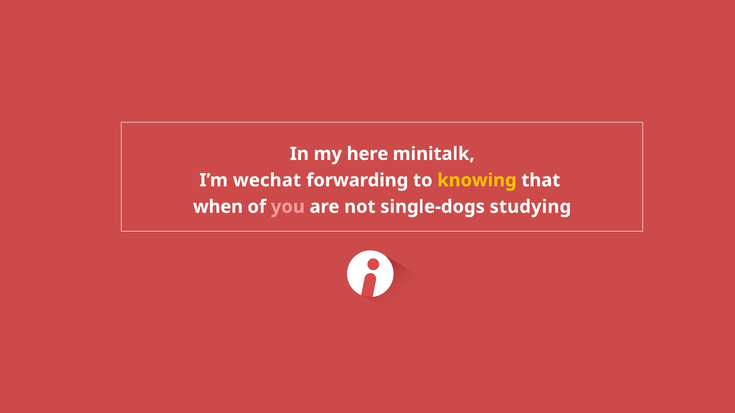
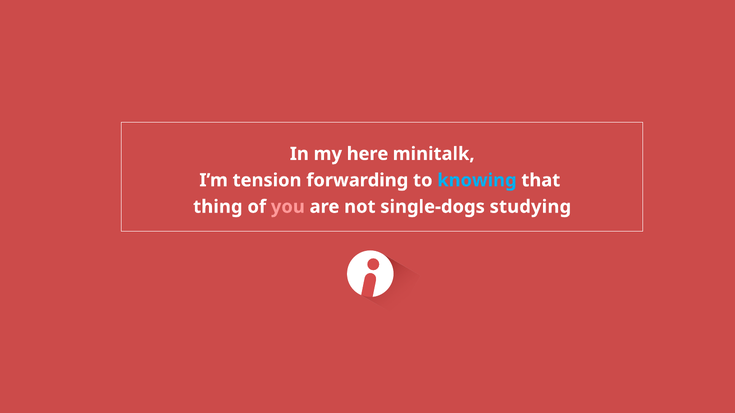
wechat: wechat -> tension (267, 180)
knowing colour: yellow -> light blue (477, 180)
when: when -> thing (218, 207)
